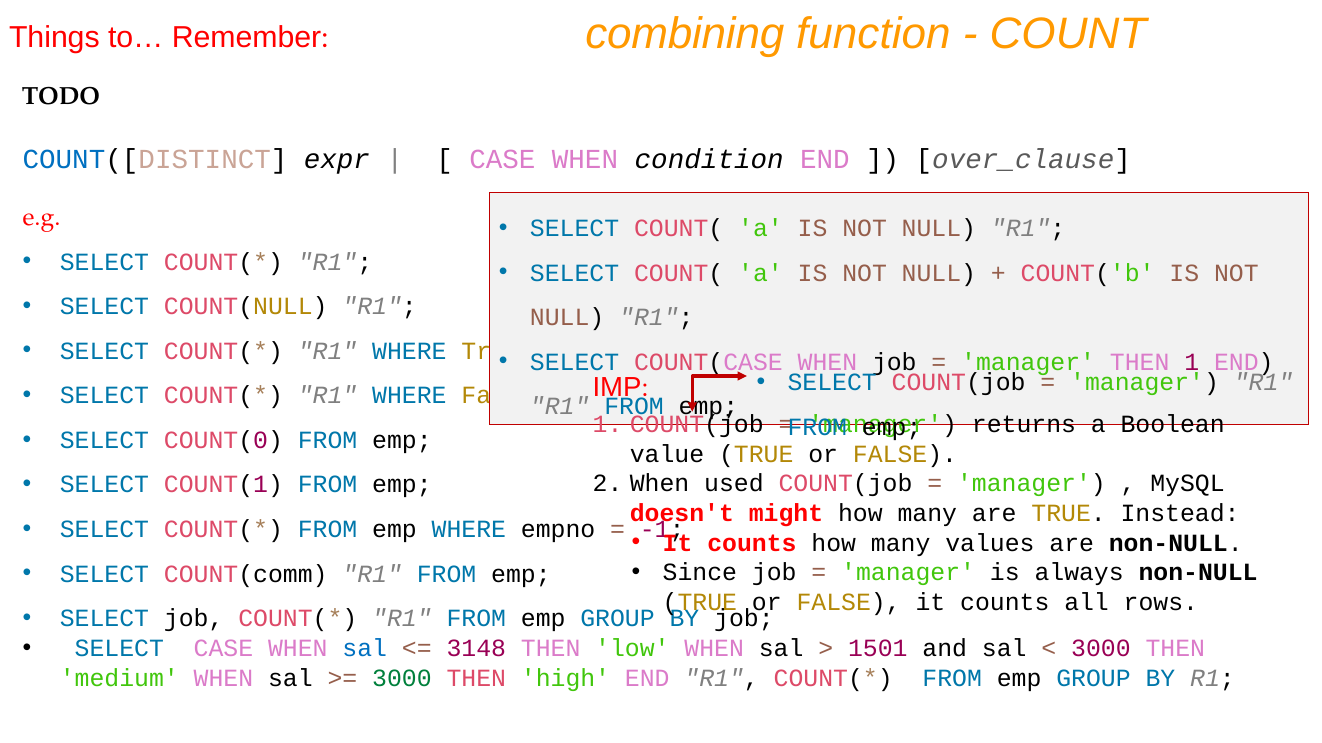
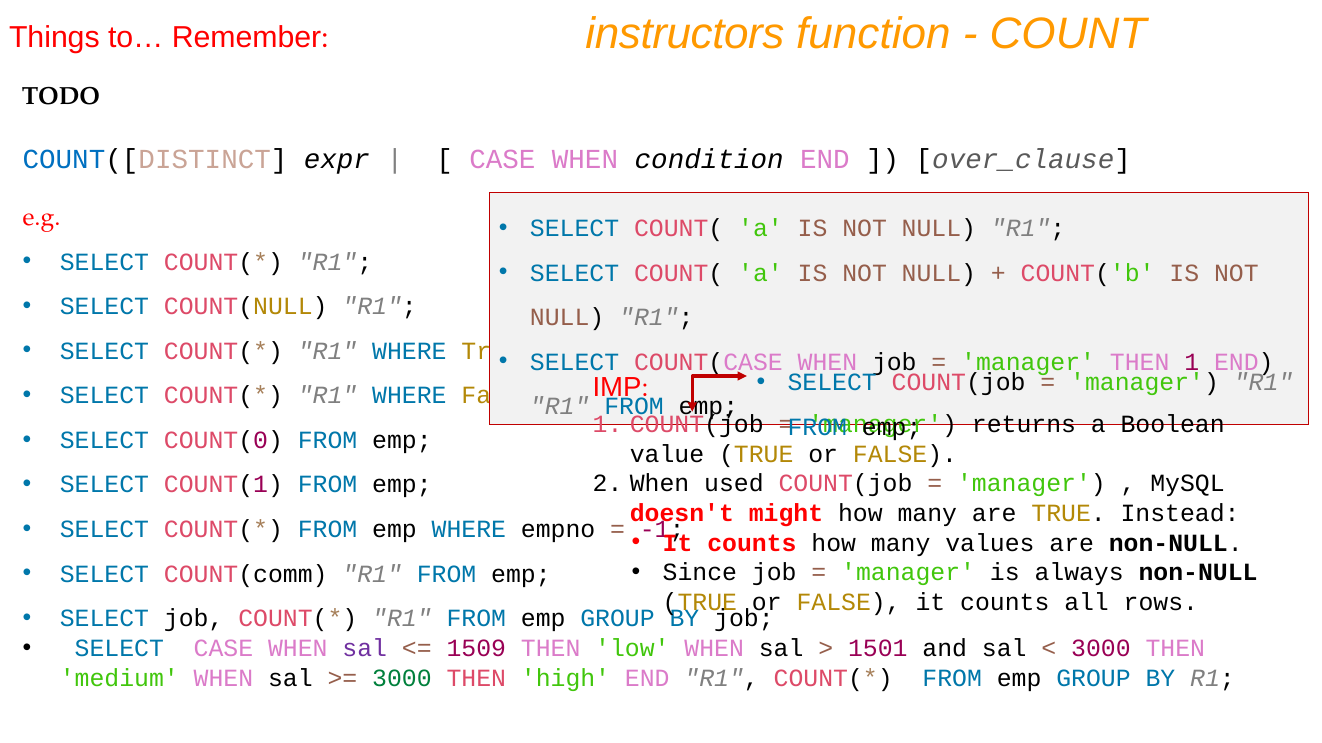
combining: combining -> instructors (685, 34)
sal colour: blue -> purple (365, 649)
3148: 3148 -> 1509 (476, 649)
